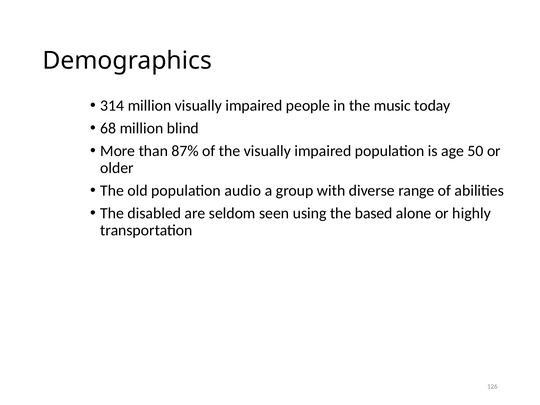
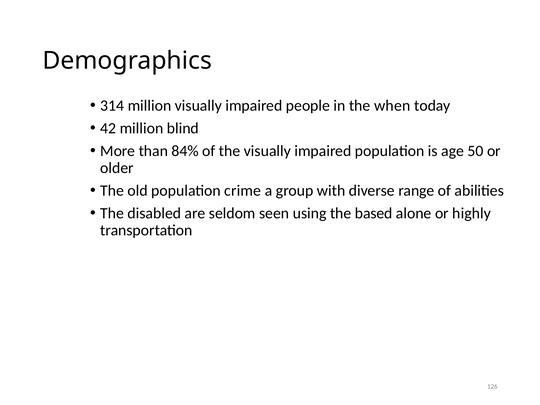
music: music -> when (392, 106)
68: 68 -> 42 (108, 128)
87%: 87% -> 84% (185, 151)
audio: audio -> crime (243, 191)
